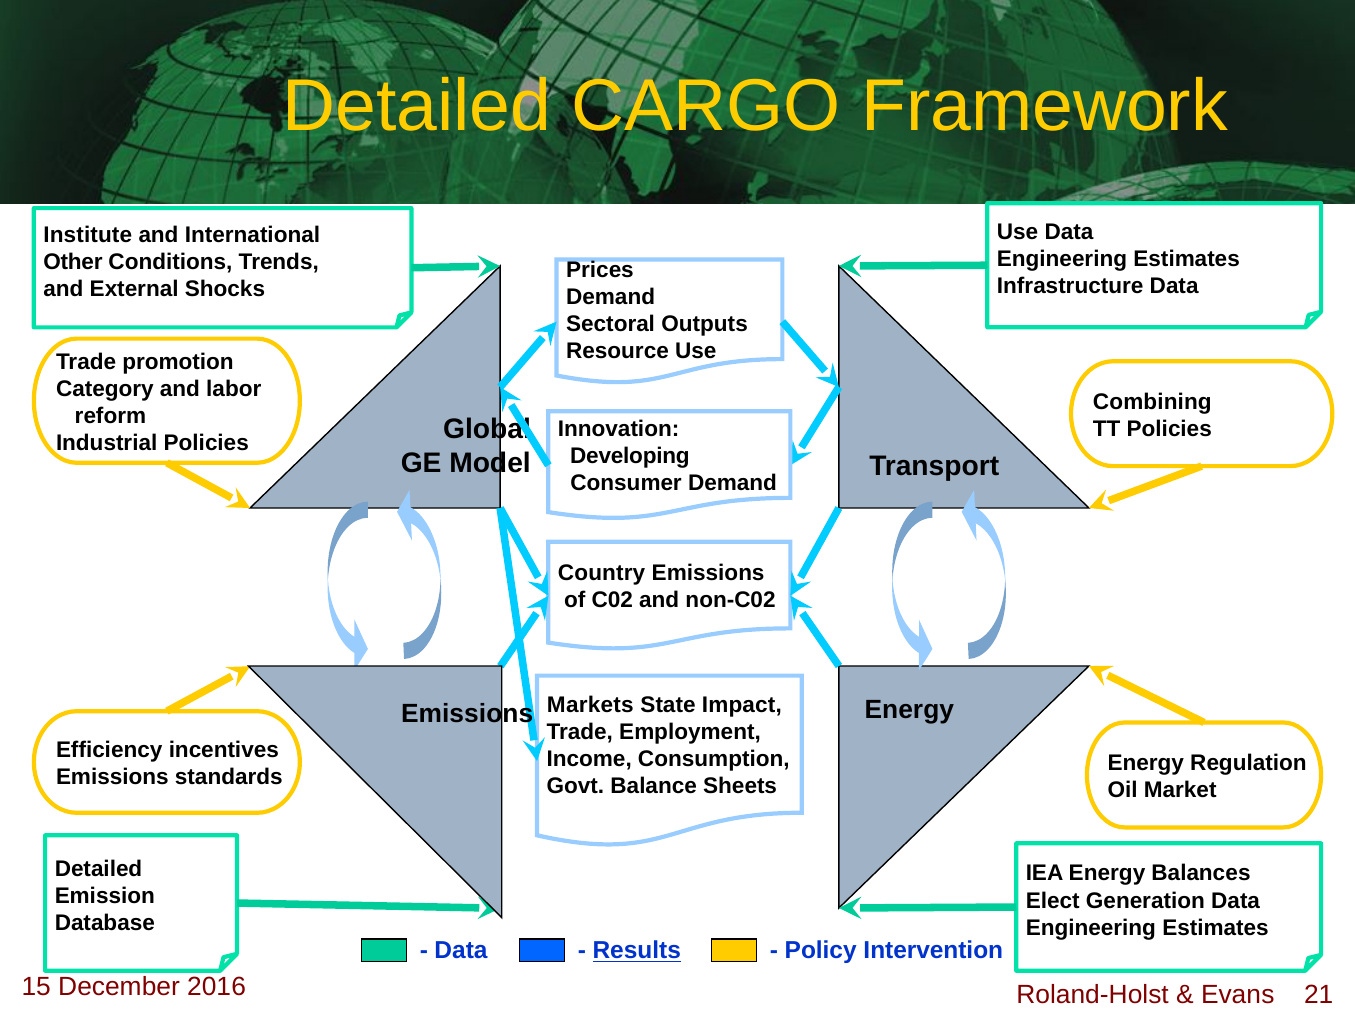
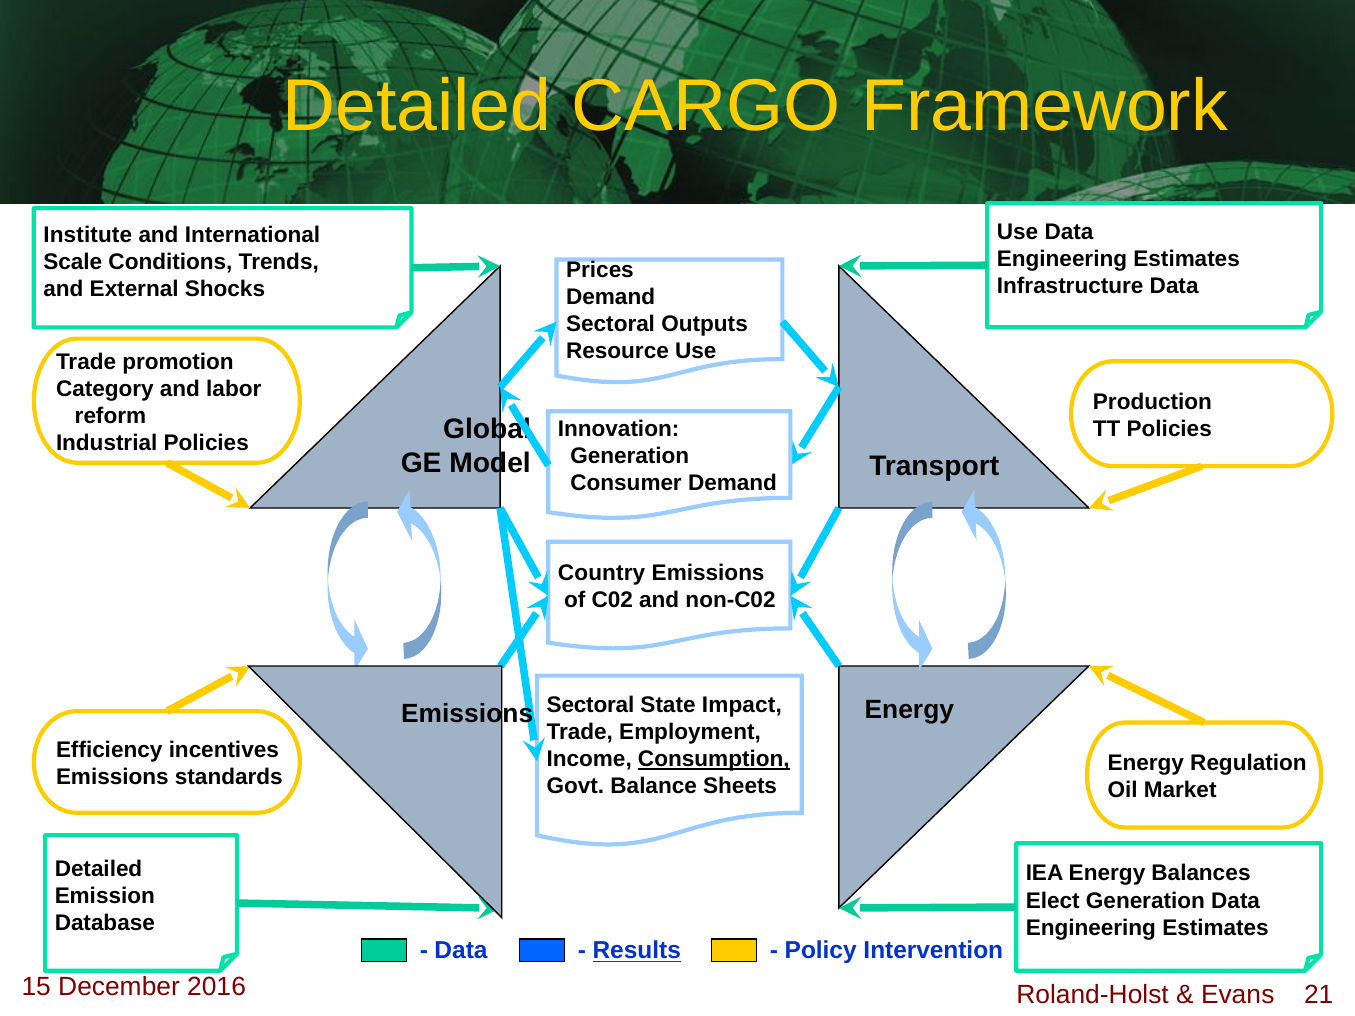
Other: Other -> Scale (73, 262)
Combining: Combining -> Production (1152, 402)
Developing: Developing -> Generation (630, 456)
Markets: Markets -> Sectoral (591, 705)
Consumption underline: none -> present (714, 759)
